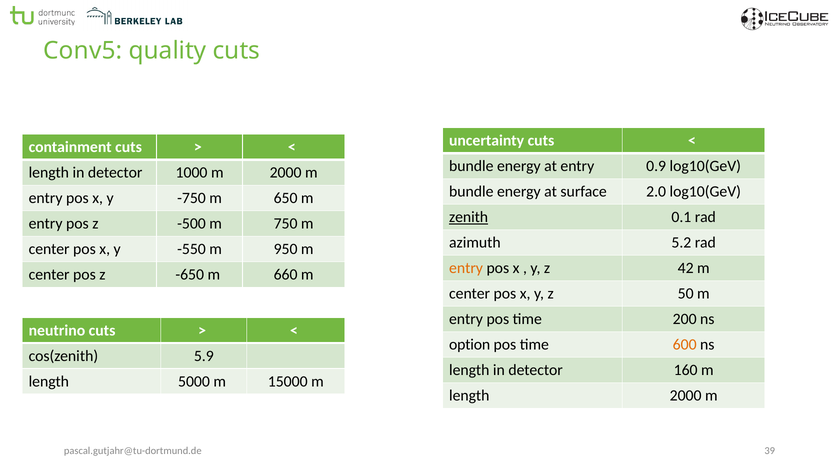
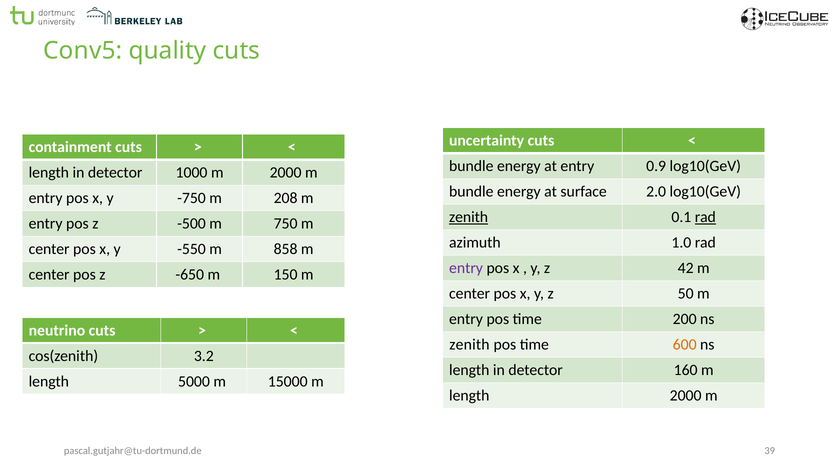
650: 650 -> 208 (286, 198)
rad underline: none -> present (705, 217)
5.2: 5.2 -> 1.0 (681, 243)
950: 950 -> 858 (286, 249)
entry colour: orange -> purple (466, 268)
660: 660 -> 150 (286, 275)
option: option -> zenith (469, 345)
5.9: 5.9 -> 3.2 (204, 356)
